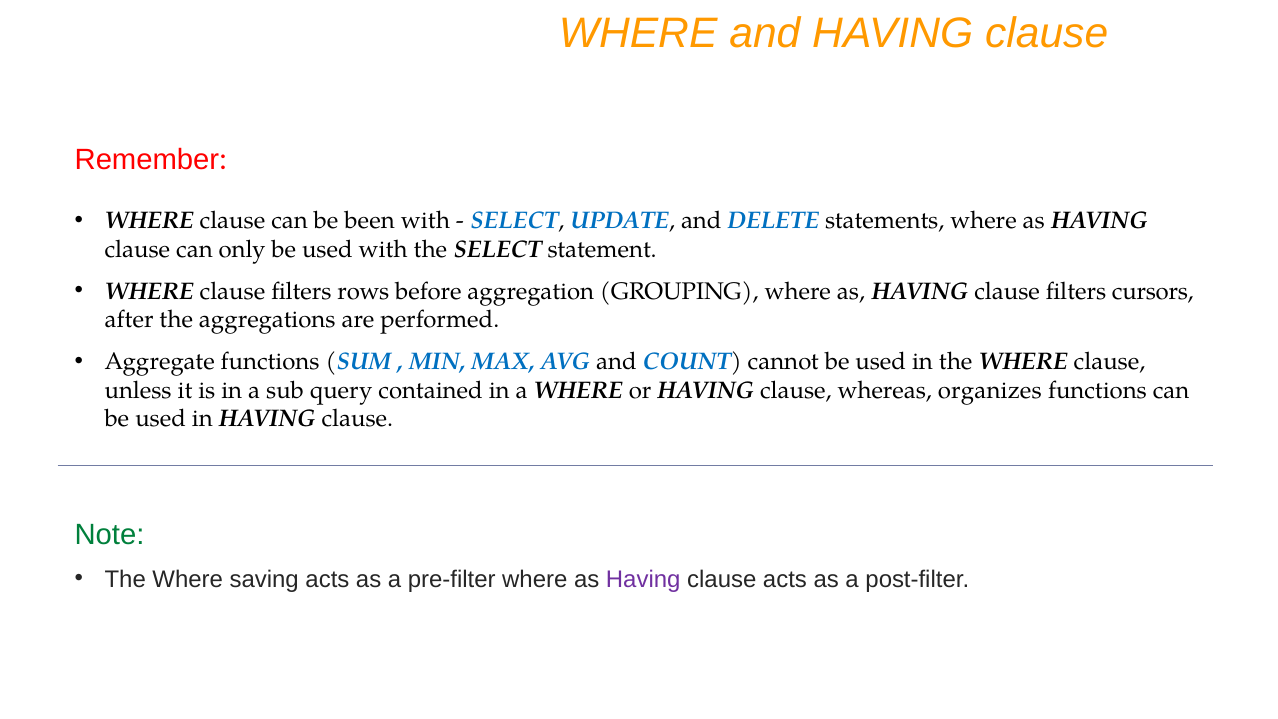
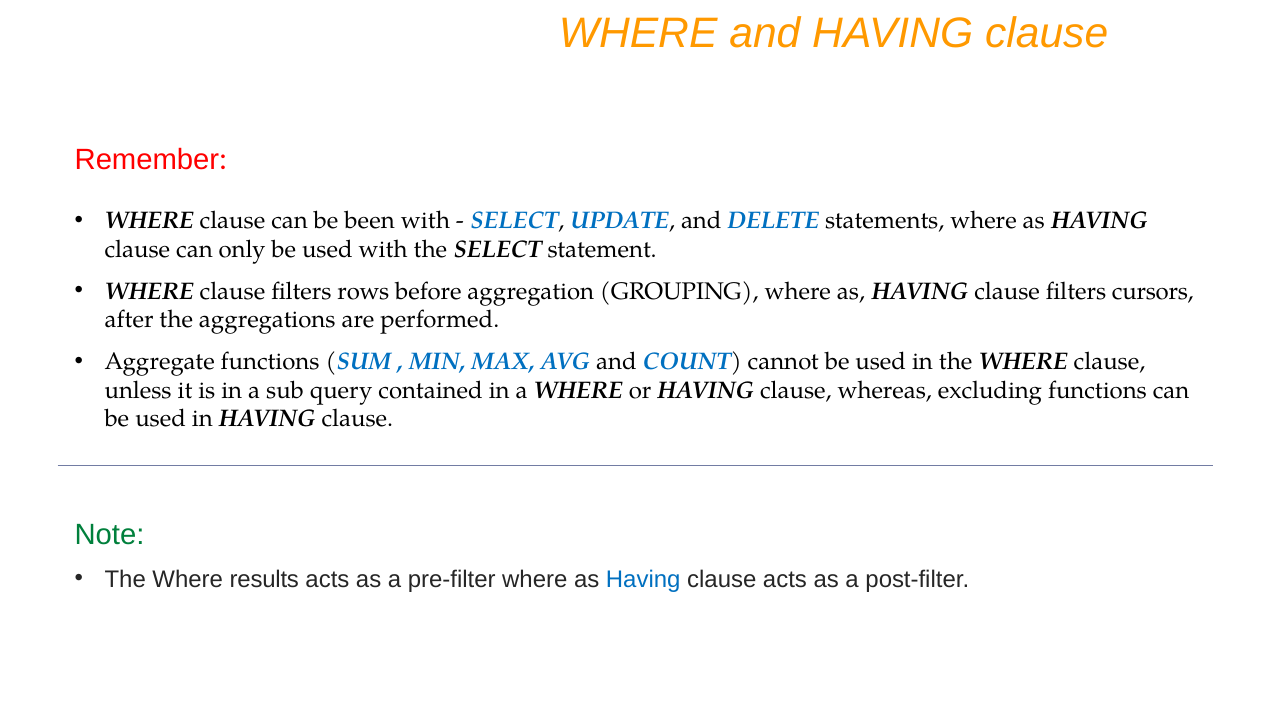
organizes: organizes -> excluding (990, 390)
saving: saving -> results (264, 579)
Having colour: purple -> blue (643, 579)
